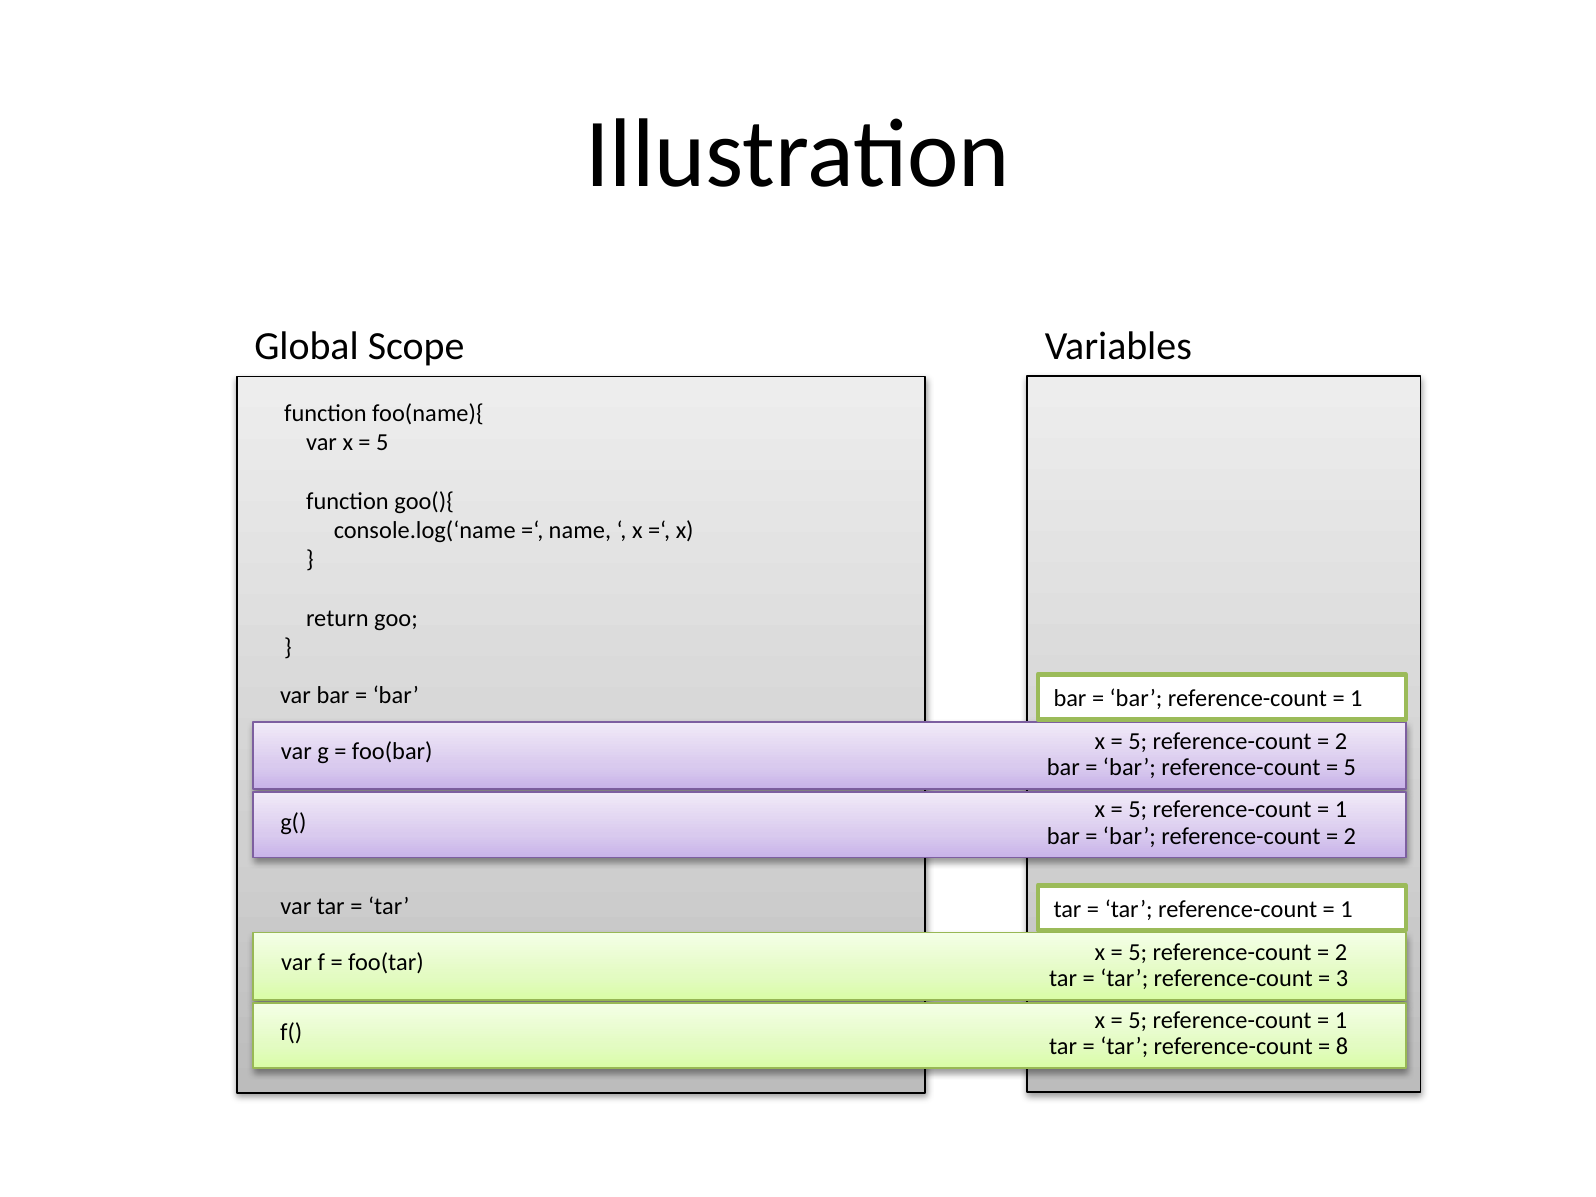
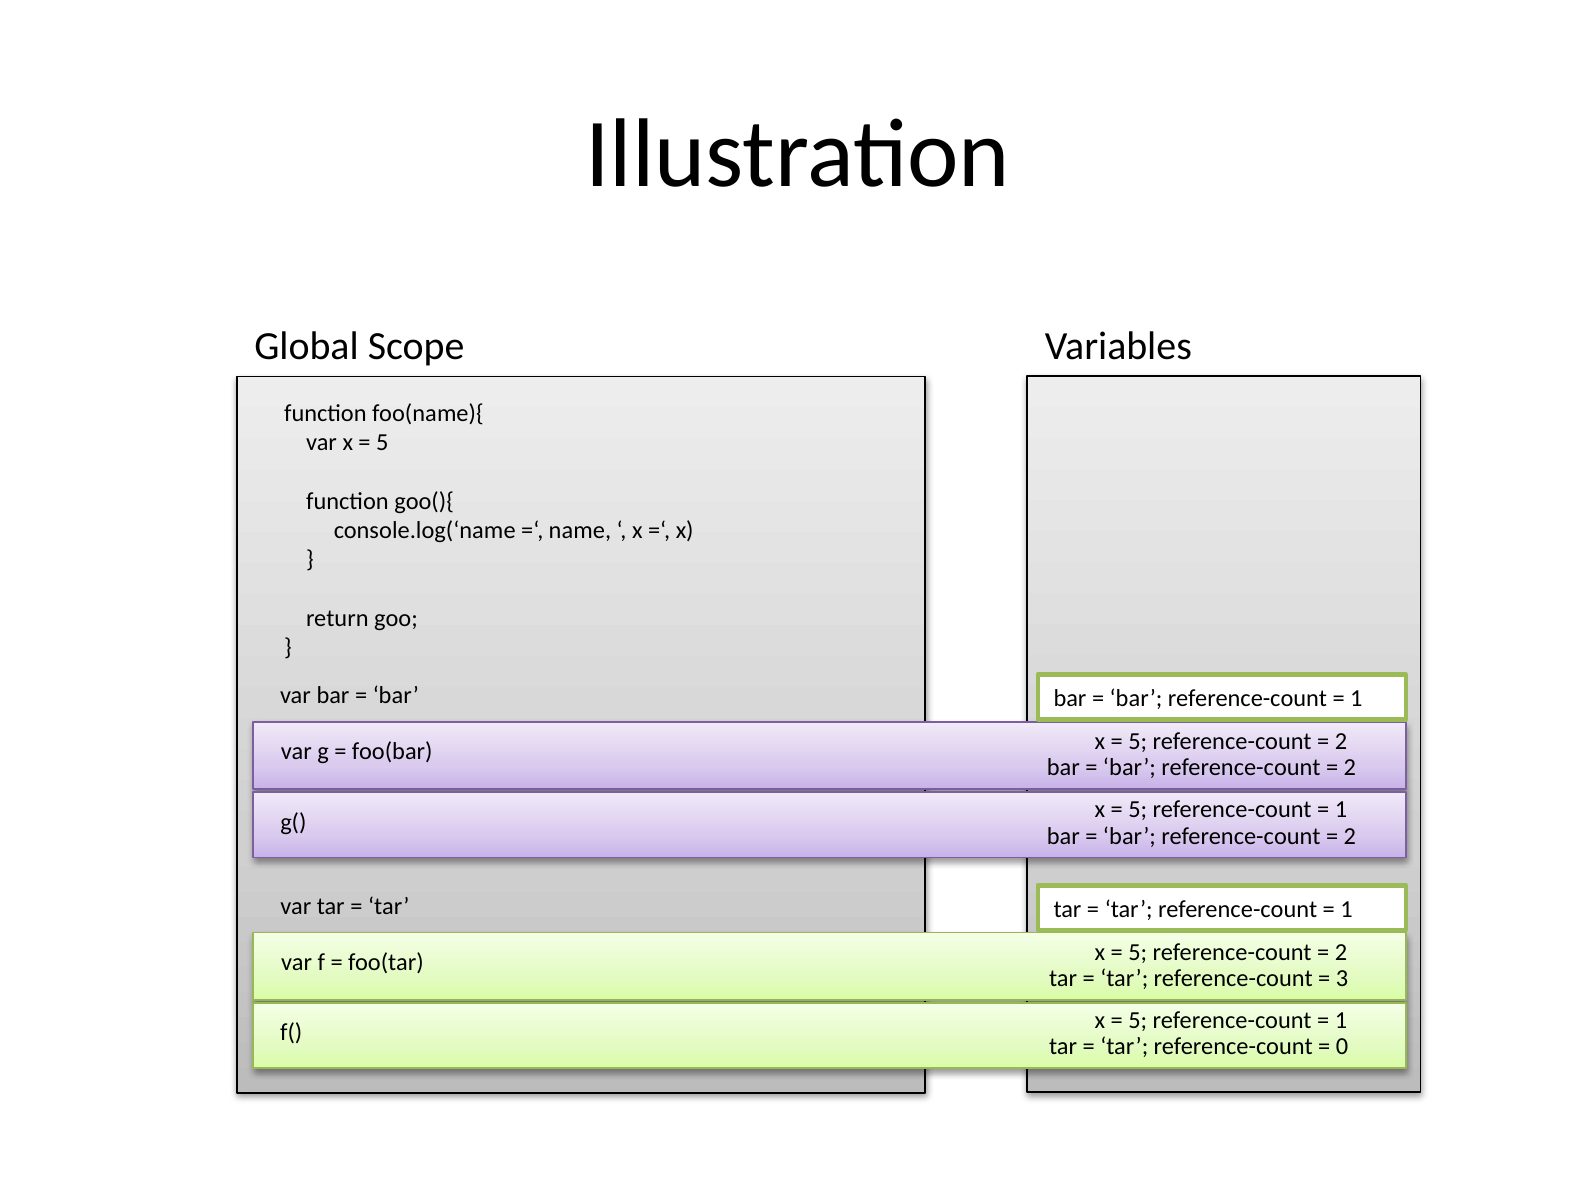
5: 5 -> 2 (1350, 768)
8: 8 -> 0 (1342, 1047)
